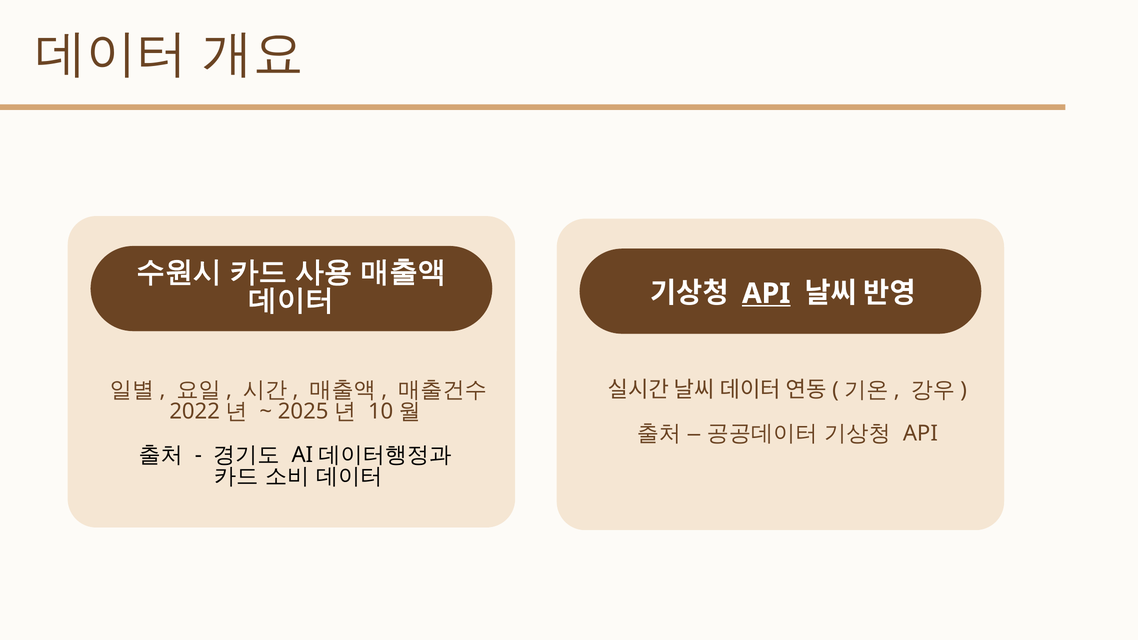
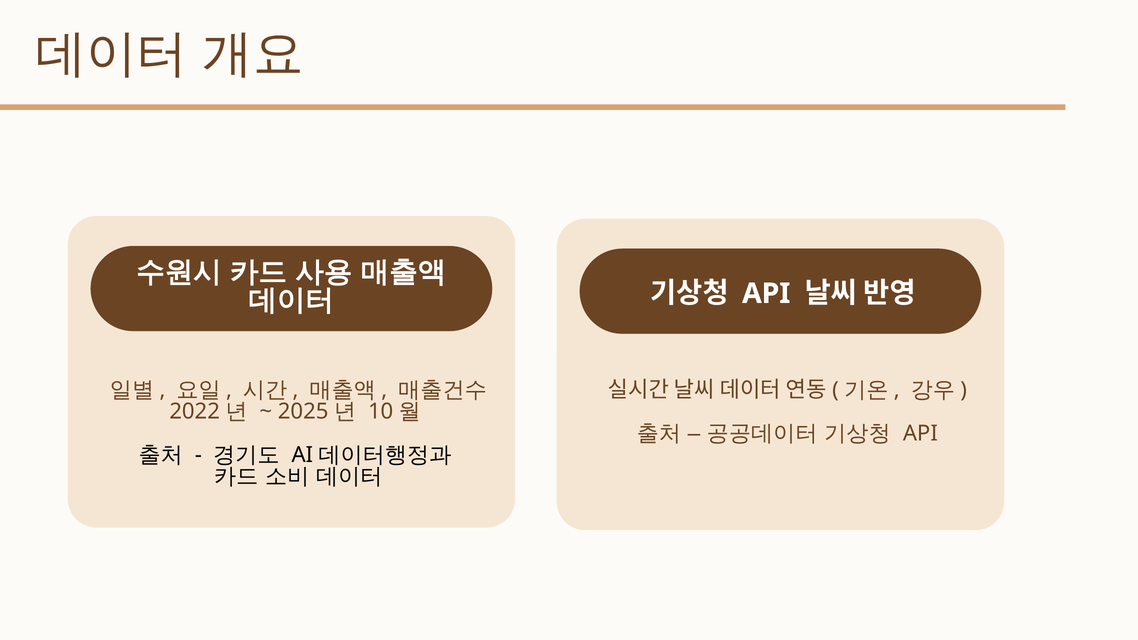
API underline: present -> none (766, 294)
